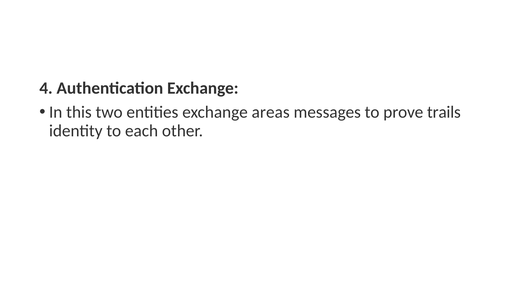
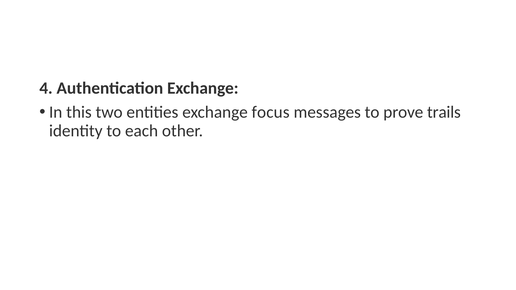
areas: areas -> focus (271, 112)
